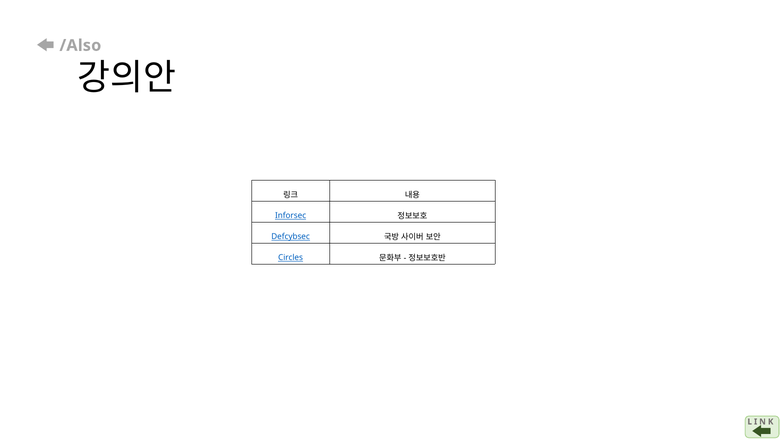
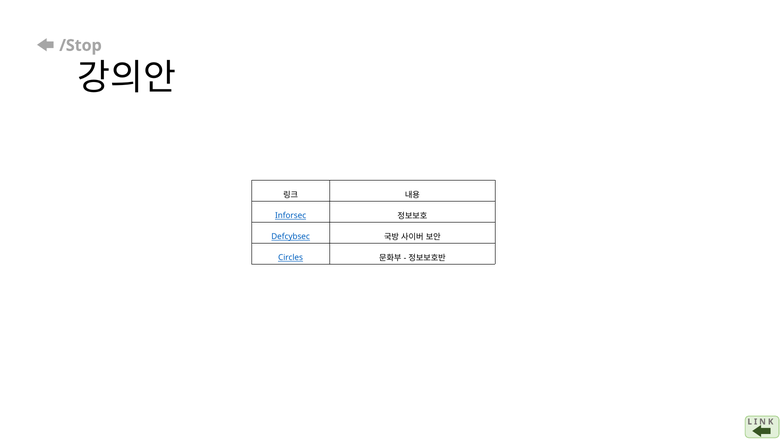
/Also: /Also -> /Stop (81, 45)
